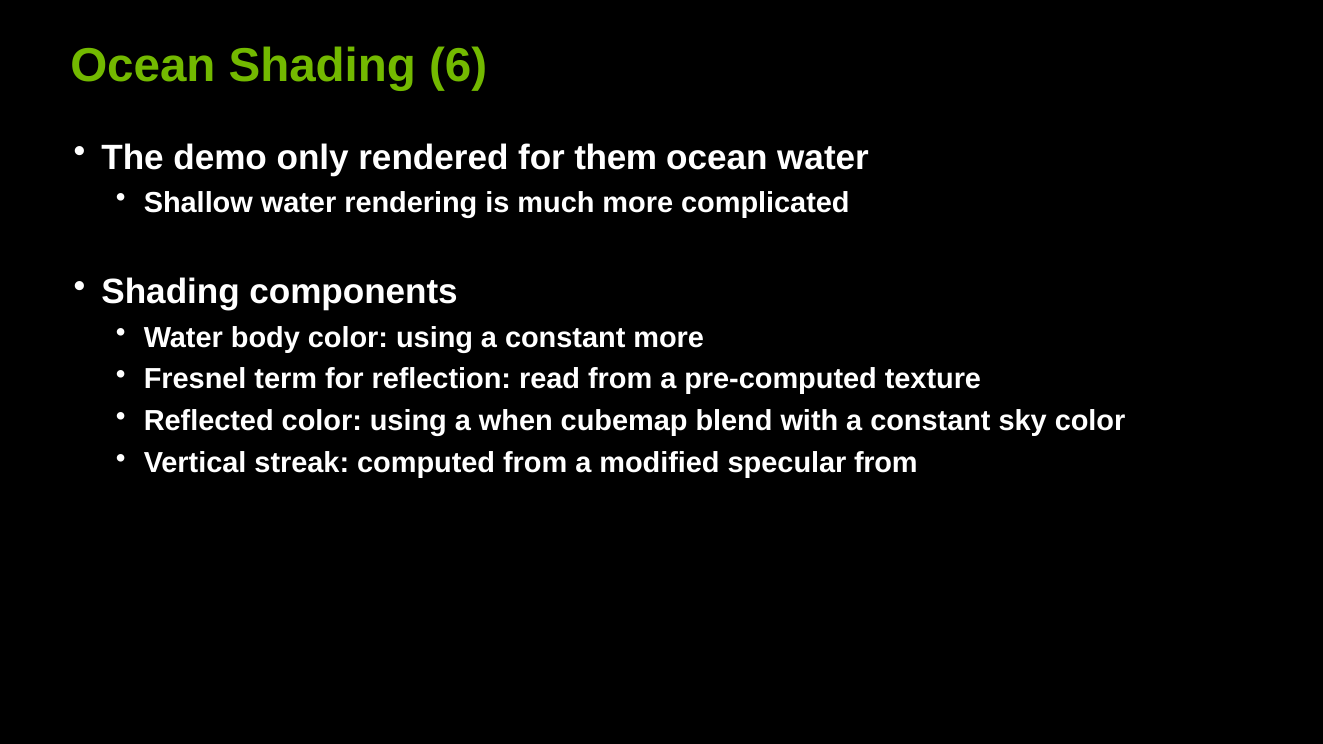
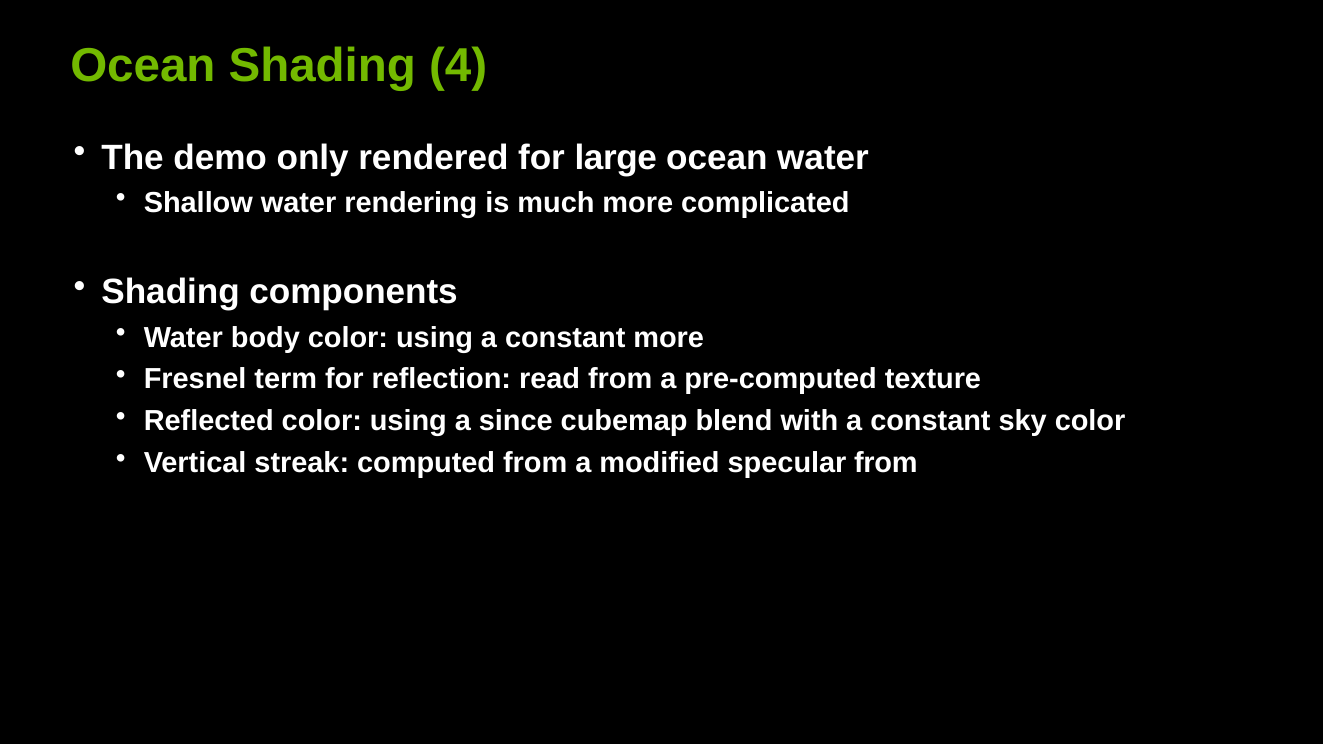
6: 6 -> 4 (458, 66)
them: them -> large (616, 158)
when: when -> since (516, 422)
